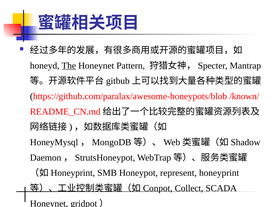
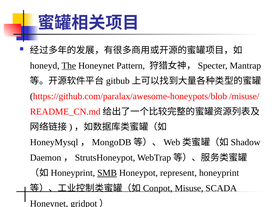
/known/: /known/ -> /misuse/ (244, 97)
SMB underline: none -> present (107, 174)
Collect: Collect -> Misuse (189, 189)
